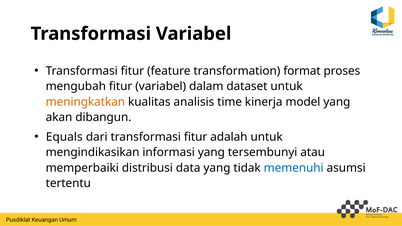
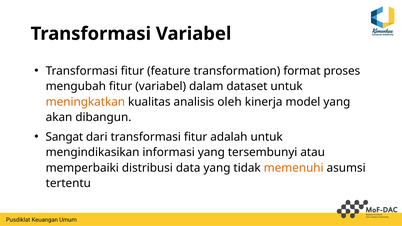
time: time -> oleh (230, 102)
Equals: Equals -> Sangat (64, 137)
memenuhi colour: blue -> orange (294, 168)
